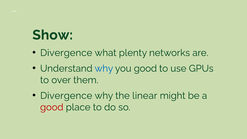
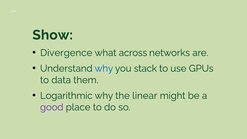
plenty: plenty -> across (133, 53)
you good: good -> stack (145, 68)
over: over -> data (61, 80)
Divergence: Divergence -> Logarithmic (66, 96)
good colour: red -> purple (52, 107)
